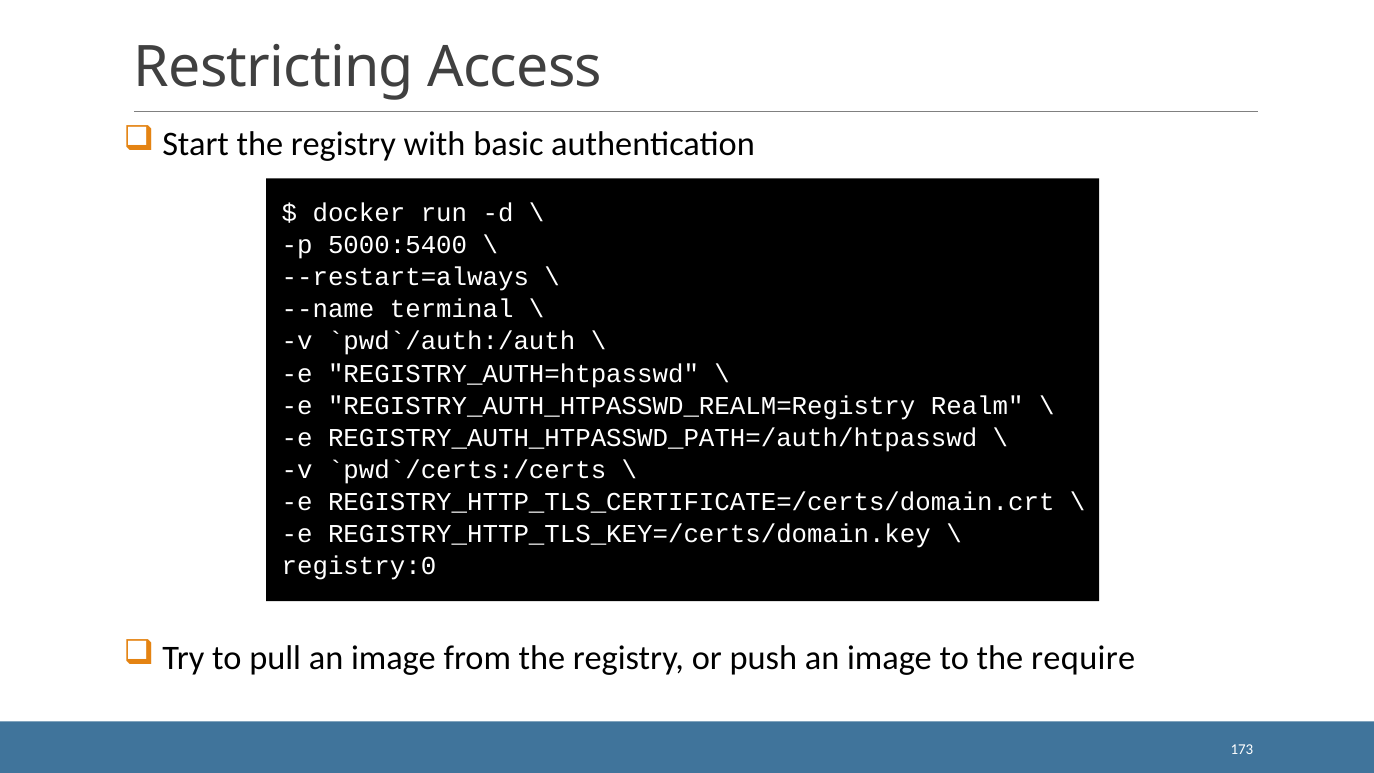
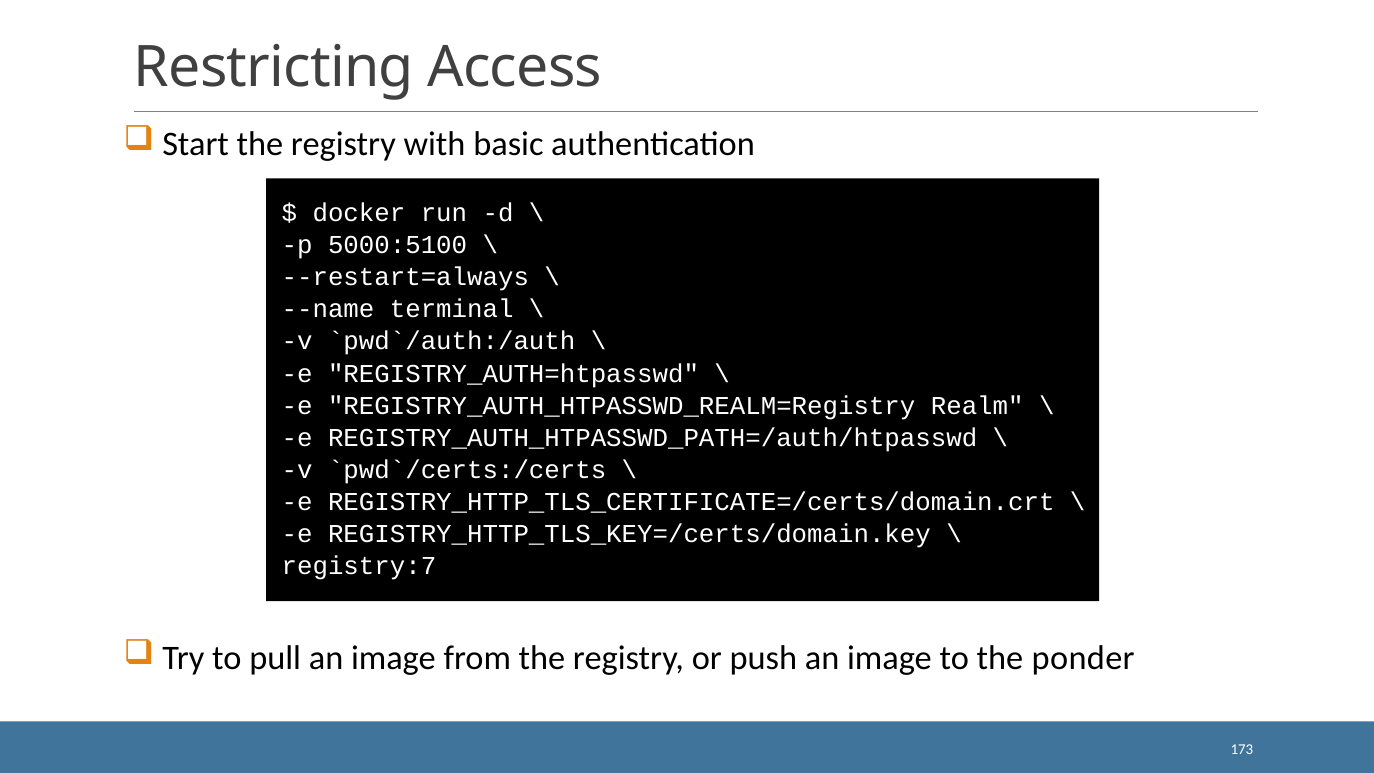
5000:5400: 5000:5400 -> 5000:5100 (398, 245)
registry:0: registry:0 -> registry:7 (359, 566)
require: require -> ponder (1083, 658)
